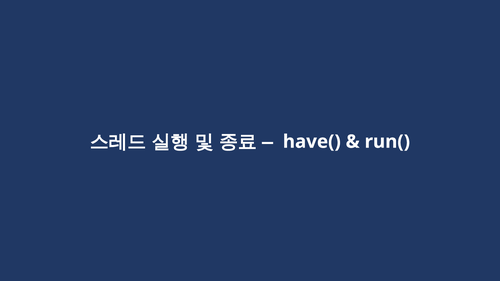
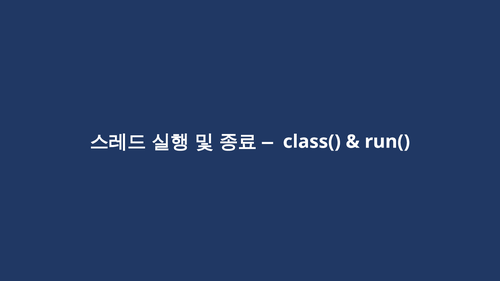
have(: have( -> class( (312, 142)
